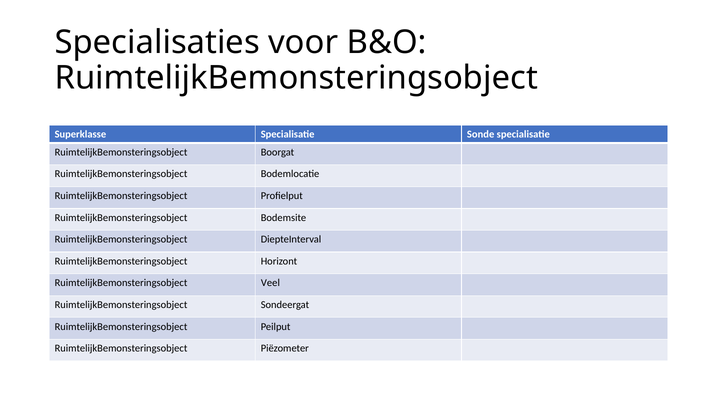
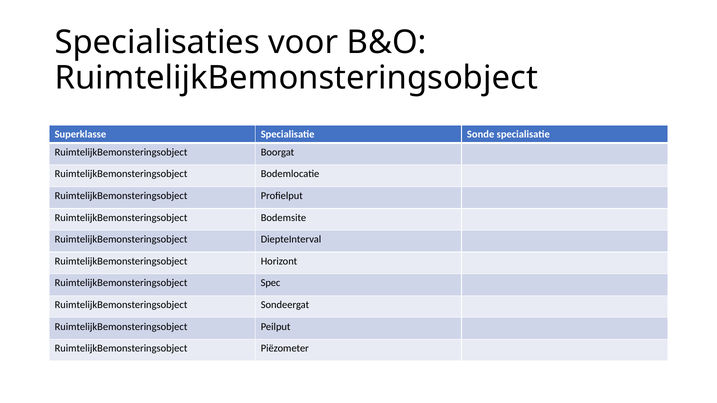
Veel: Veel -> Spec (271, 283)
